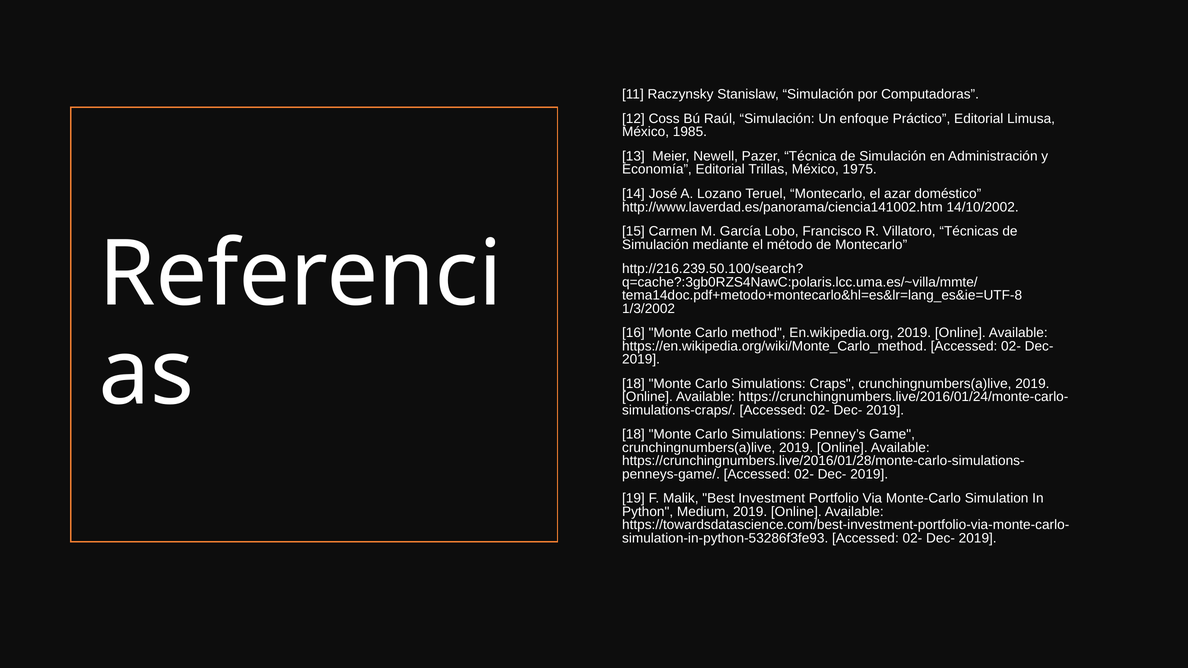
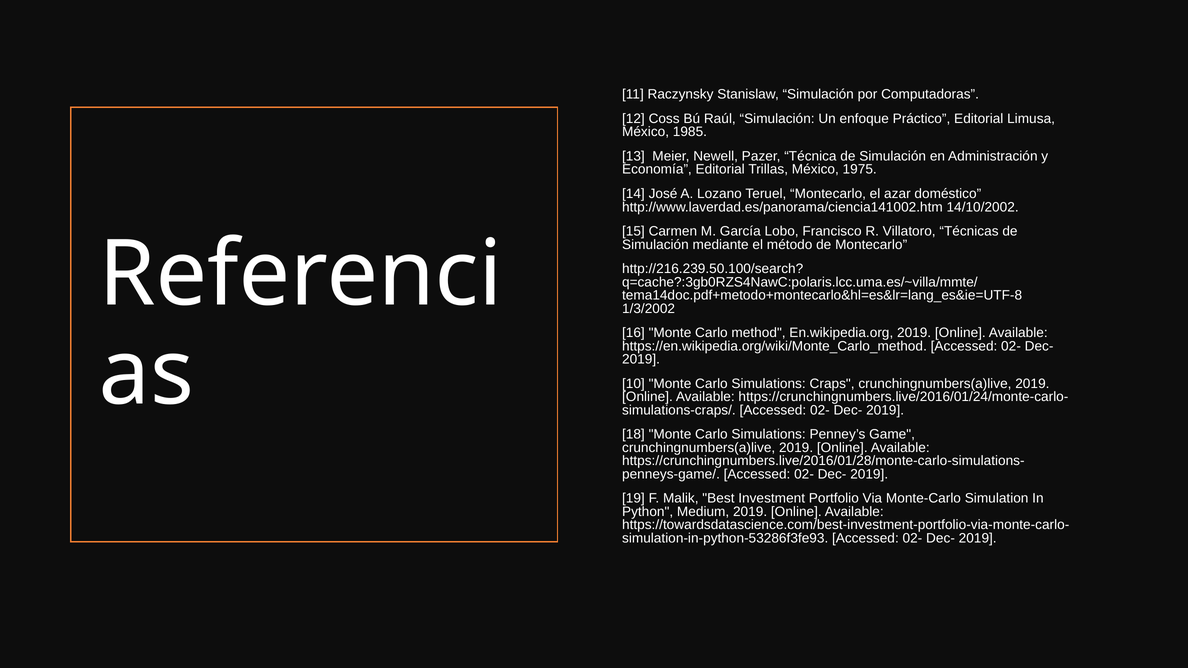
18: 18 -> 10 (633, 384)
